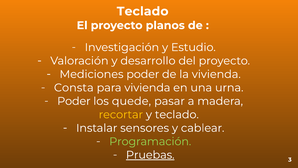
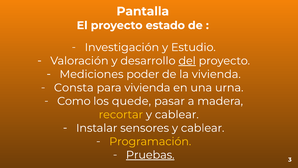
Teclado: Teclado -> Pantalla (143, 11)
planos: planos -> estado (165, 25)
del underline: none -> present (187, 61)
Poder: Poder -> Como (74, 101)
teclado: teclado -> cablear (177, 114)
Programación colour: light green -> yellow (150, 141)
